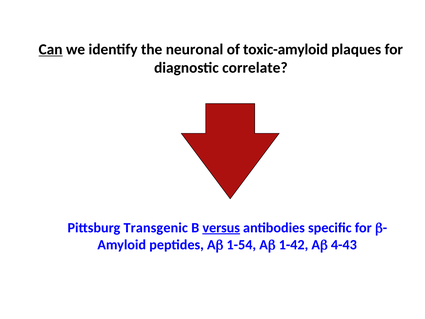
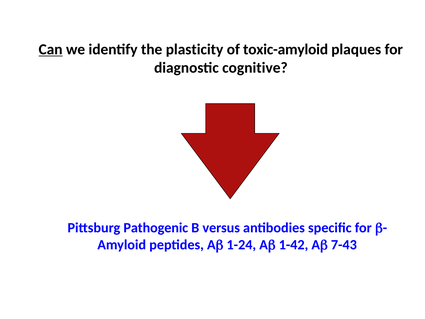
neuronal: neuronal -> plasticity (195, 49)
correlate: correlate -> cognitive (255, 68)
Transgenic: Transgenic -> Pathogenic (156, 228)
versus underline: present -> none (221, 228)
1-54: 1-54 -> 1-24 (241, 245)
4-43: 4-43 -> 7-43 (344, 245)
